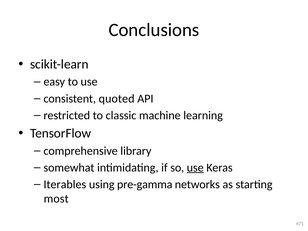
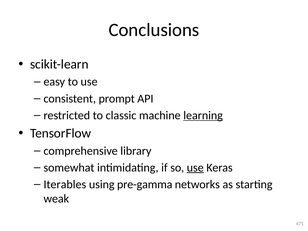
quoted: quoted -> prompt (117, 99)
learning underline: none -> present (203, 115)
most: most -> weak (56, 199)
